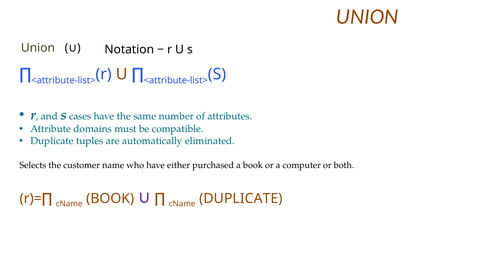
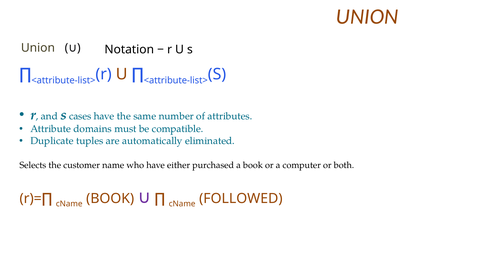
cName DUPLICATE: DUPLICATE -> FOLLOWED (241, 199)
